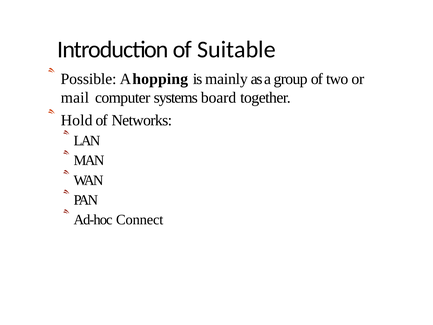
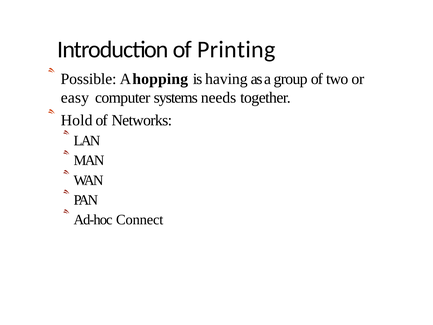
Suitable: Suitable -> Printing (236, 50)
mainly: mainly -> having (226, 79)
mail: mail -> easy (75, 98)
board: board -> needs (219, 98)
